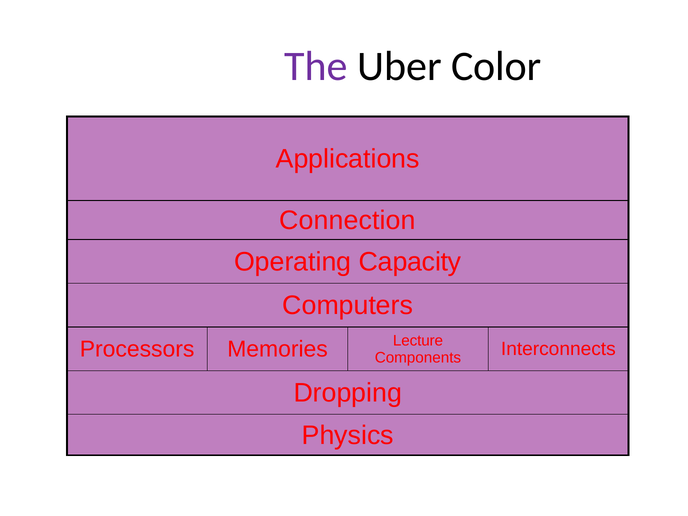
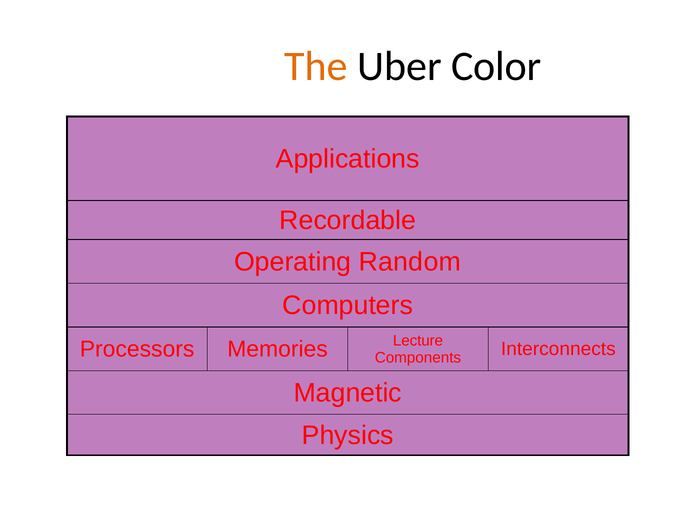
The colour: purple -> orange (316, 67)
Connection: Connection -> Recordable (348, 221)
Capacity: Capacity -> Random (410, 262)
Dropping: Dropping -> Magnetic (348, 393)
